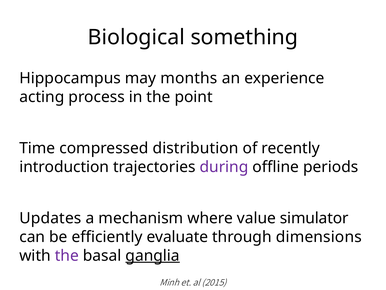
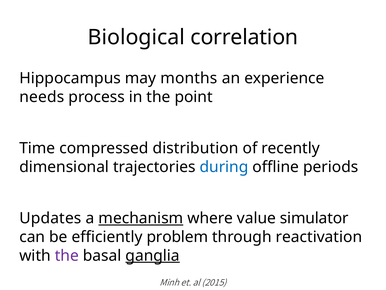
something: something -> correlation (244, 37)
acting: acting -> needs (42, 97)
introduction: introduction -> dimensional (64, 167)
during colour: purple -> blue (224, 167)
mechanism underline: none -> present (141, 218)
evaluate: evaluate -> problem (177, 236)
dimensions: dimensions -> reactivation (319, 236)
